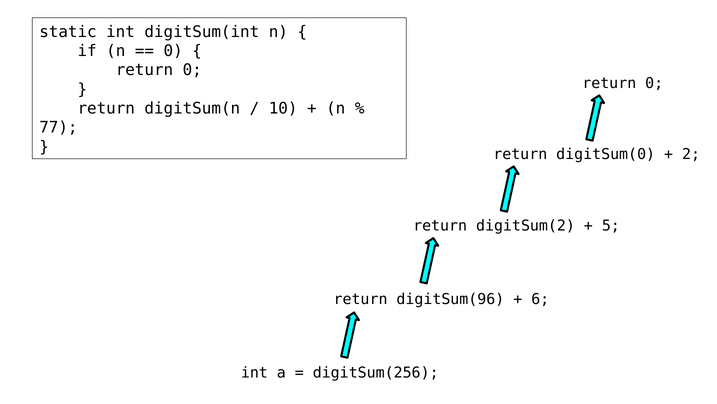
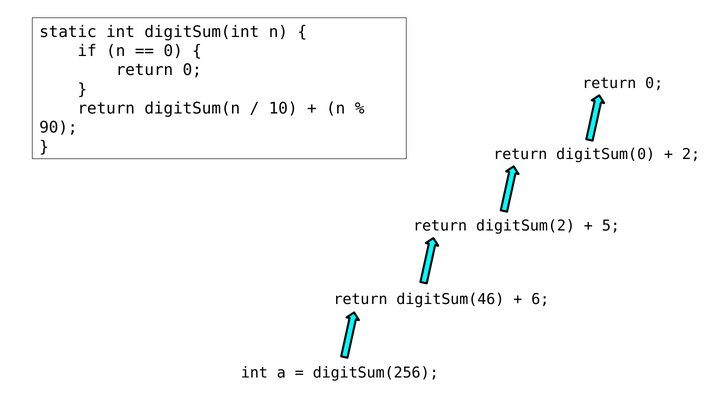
77: 77 -> 90 (58, 127)
digitSum(96: digitSum(96 -> digitSum(46 (450, 299)
